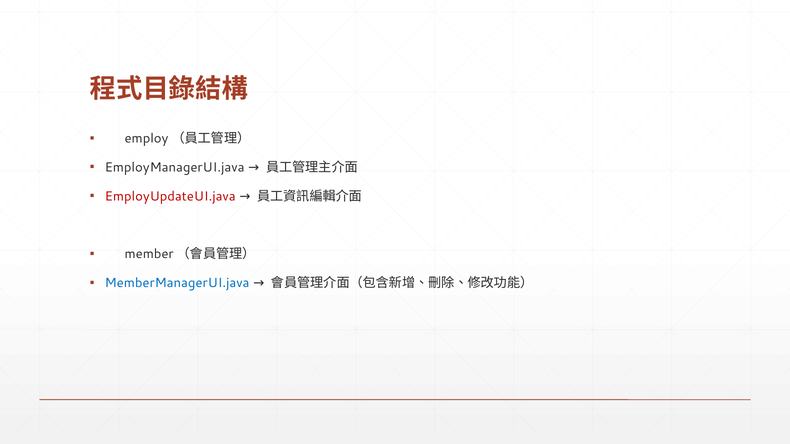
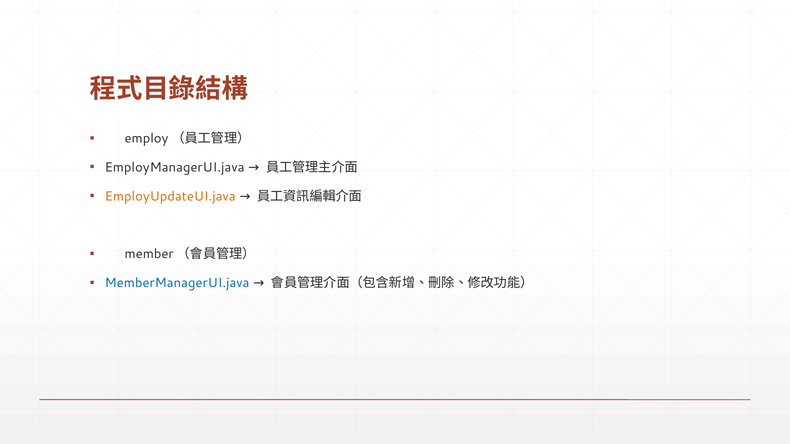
EmployUpdateUI.java colour: red -> orange (170, 196)
